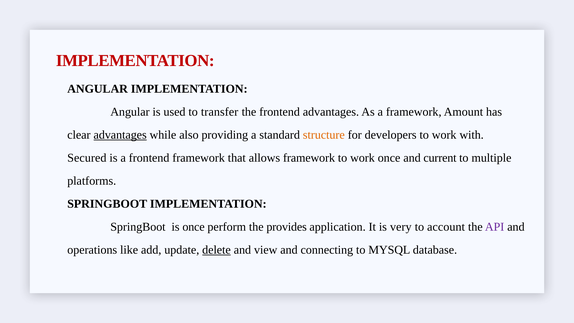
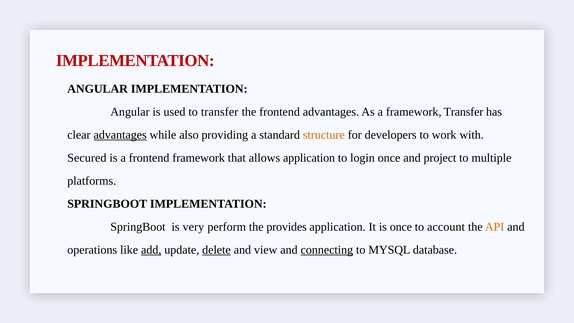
framework Amount: Amount -> Transfer (464, 112)
allows framework: framework -> application (309, 158)
work: work -> login (362, 158)
current: current -> project (440, 158)
is once: once -> very (193, 227)
is very: very -> once (401, 227)
API colour: purple -> orange (495, 227)
add underline: none -> present (151, 250)
connecting underline: none -> present (327, 250)
